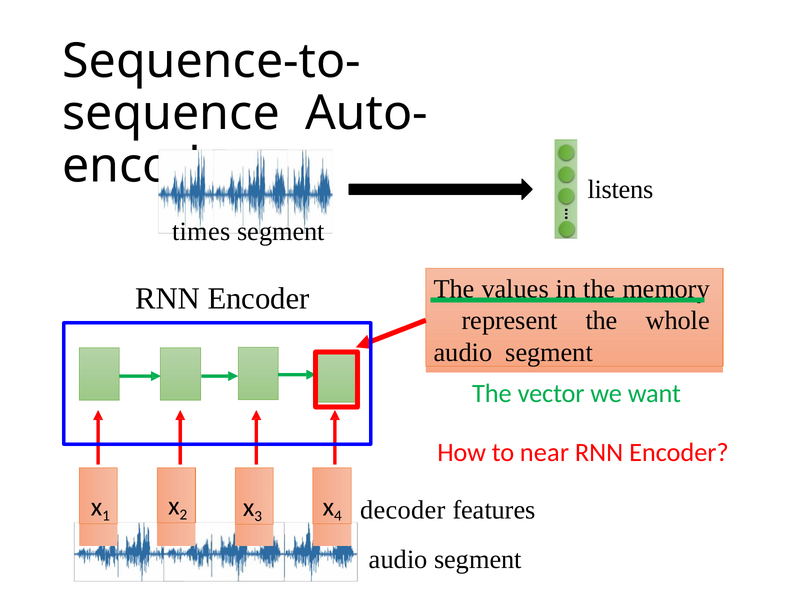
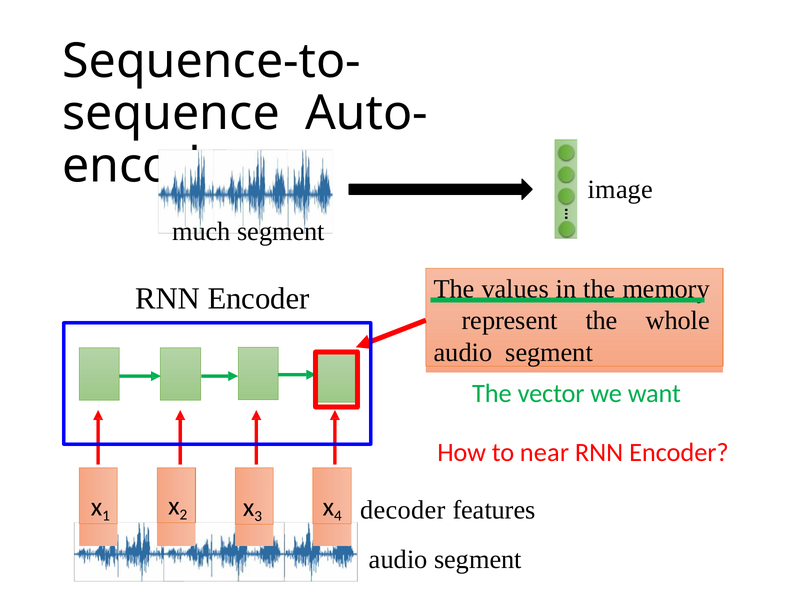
listens: listens -> image (620, 189)
times: times -> much (201, 231)
